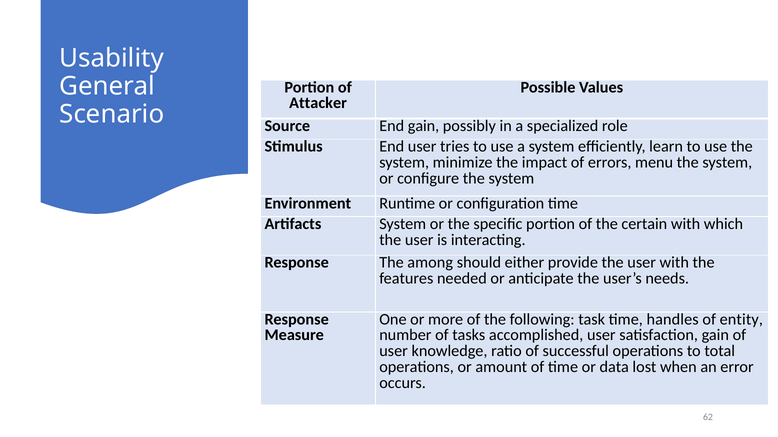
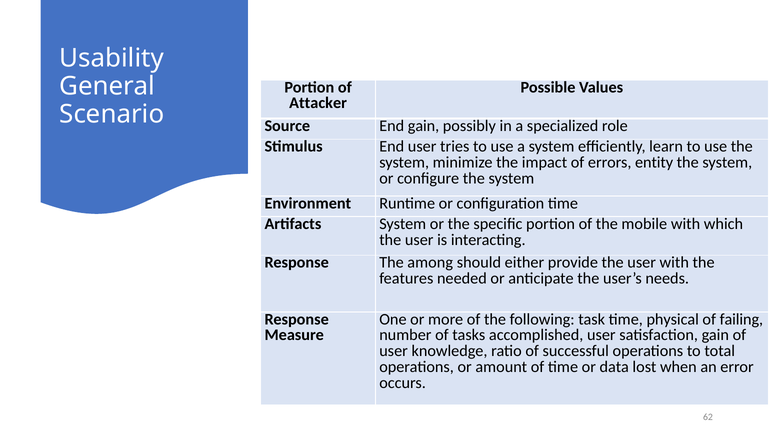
menu: menu -> entity (654, 163)
certain: certain -> mobile (644, 224)
handles: handles -> physical (673, 320)
entity: entity -> failing (741, 320)
